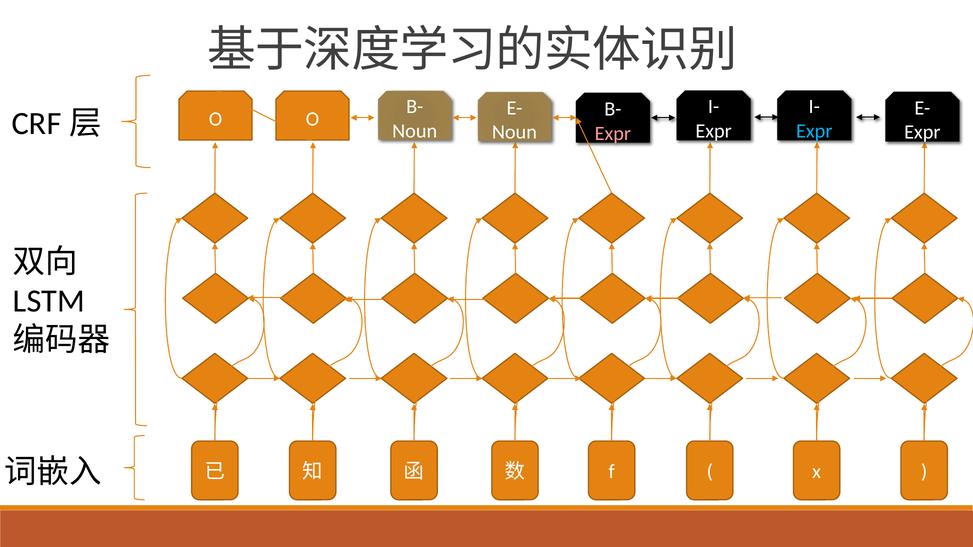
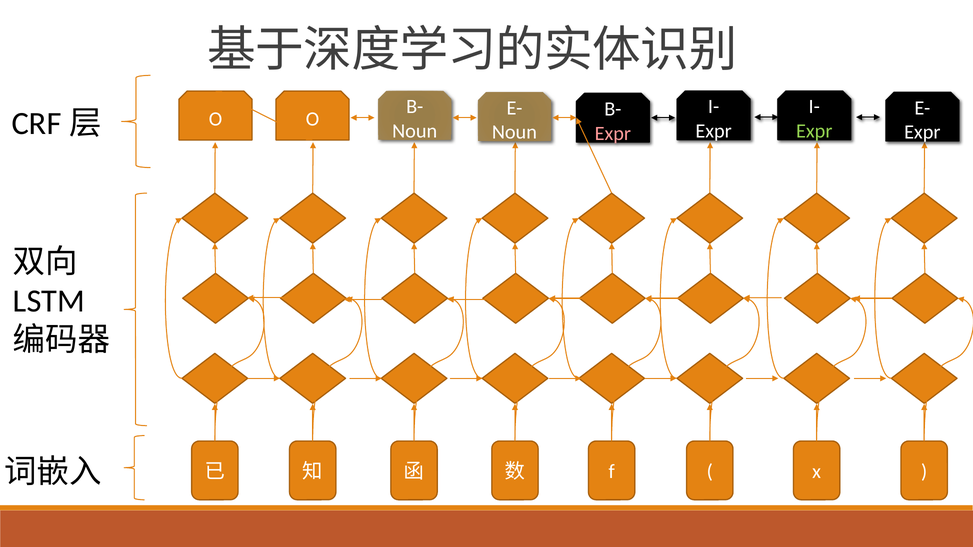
Expr colour: light blue -> light green (814, 131)
